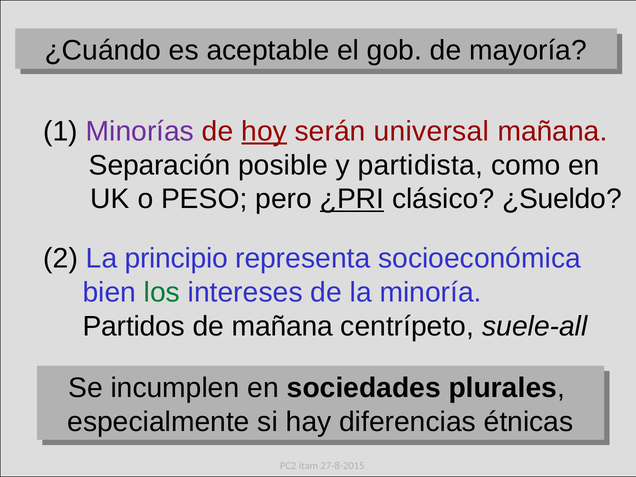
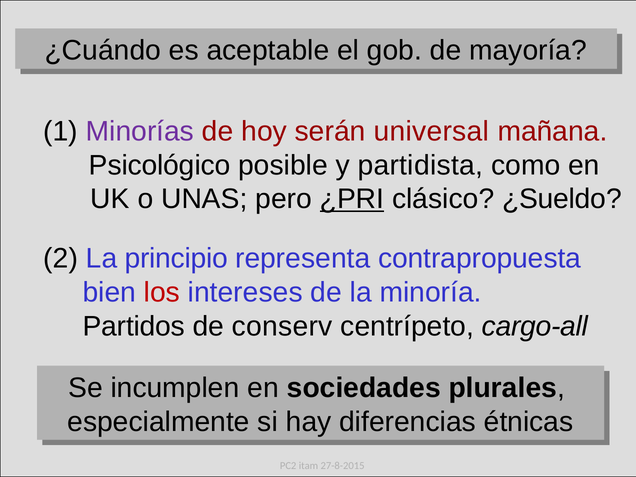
hoy underline: present -> none (264, 131)
Separación: Separación -> Psicológico (160, 165)
PESO: PESO -> UNAS (204, 199)
socioeconómica: socioeconómica -> contrapropuesta (480, 259)
los colour: green -> red (162, 292)
de mañana: mañana -> conserv (282, 326)
suele-all: suele-all -> cargo-all (535, 326)
